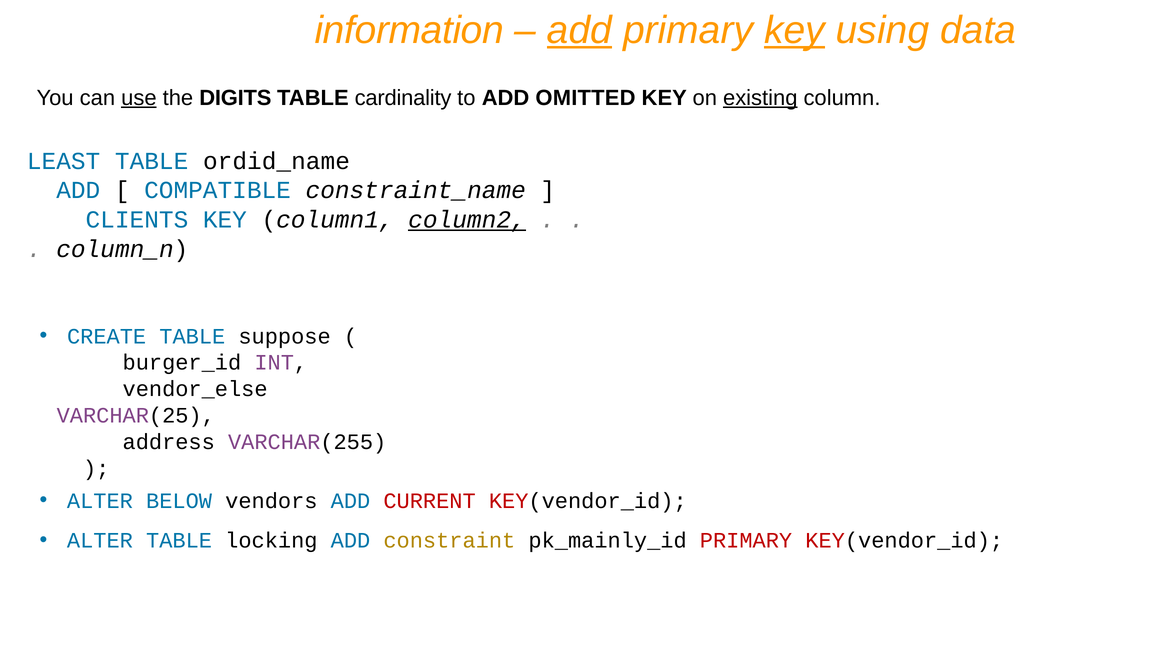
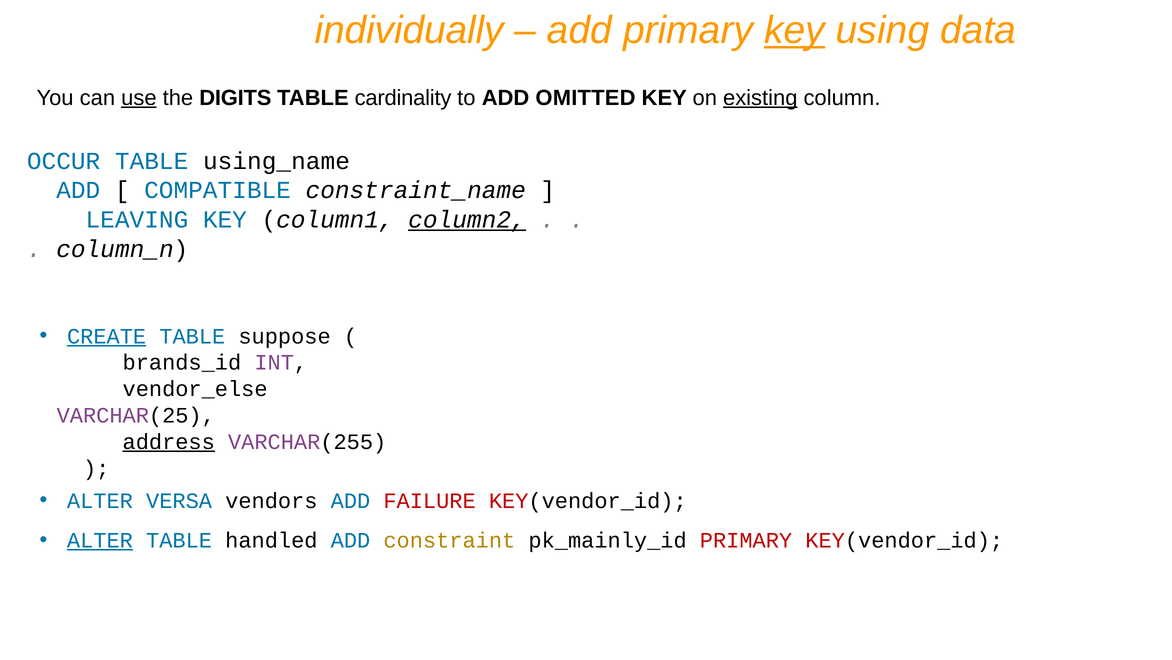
information: information -> individually (409, 31)
add underline: present -> none (580, 31)
LEAST: LEAST -> OCCUR (64, 161)
ordid_name: ordid_name -> using_name (276, 161)
CLIENTS: CLIENTS -> LEAVING (137, 219)
CREATE underline: none -> present (107, 336)
burger_id: burger_id -> brands_id (182, 362)
address underline: none -> present (169, 441)
BELOW: BELOW -> VERSA (179, 500)
CURRENT: CURRENT -> FAILURE (430, 500)
ALTER underline: none -> present (100, 540)
locking: locking -> handled (271, 540)
